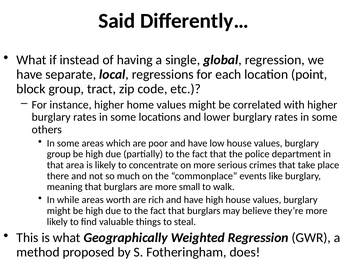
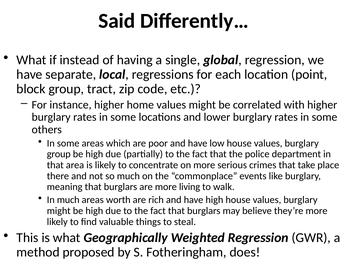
small: small -> living (190, 187)
In while: while -> much (68, 200)
